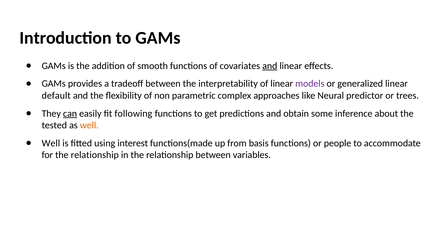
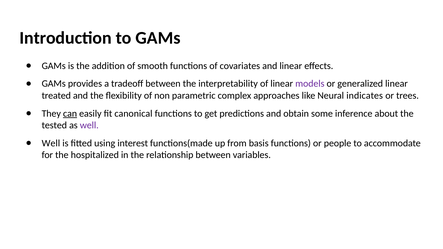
and underline: present -> none (270, 66)
default: default -> treated (56, 96)
predictor: predictor -> indicates (365, 96)
following: following -> canonical (133, 114)
well colour: orange -> purple (89, 125)
for the relationship: relationship -> hospitalized (95, 155)
